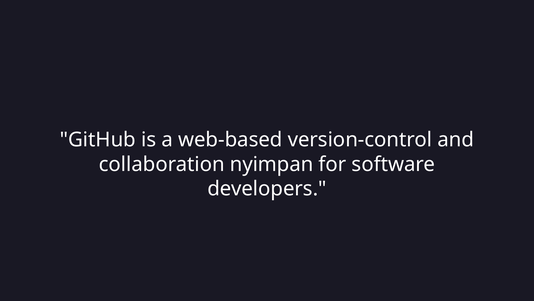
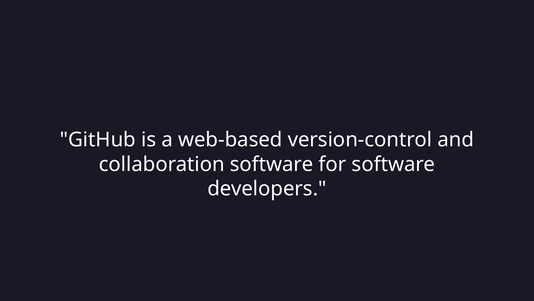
collaboration nyimpan: nyimpan -> software (272, 164)
